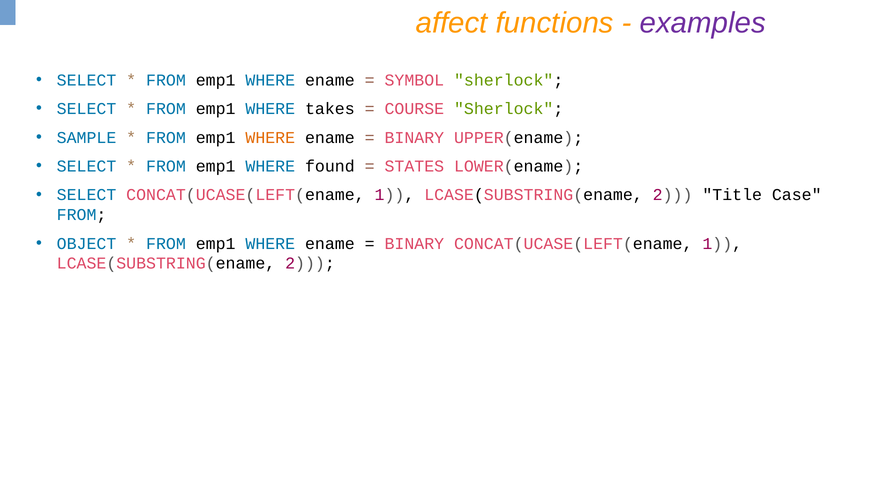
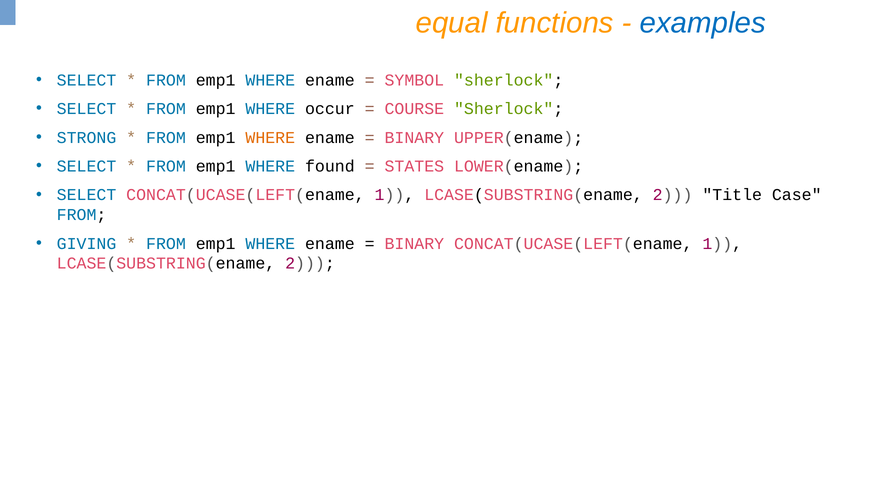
affect: affect -> equal (452, 23)
examples colour: purple -> blue (703, 23)
takes: takes -> occur (330, 109)
SAMPLE: SAMPLE -> STRONG (87, 137)
OBJECT: OBJECT -> GIVING (87, 243)
